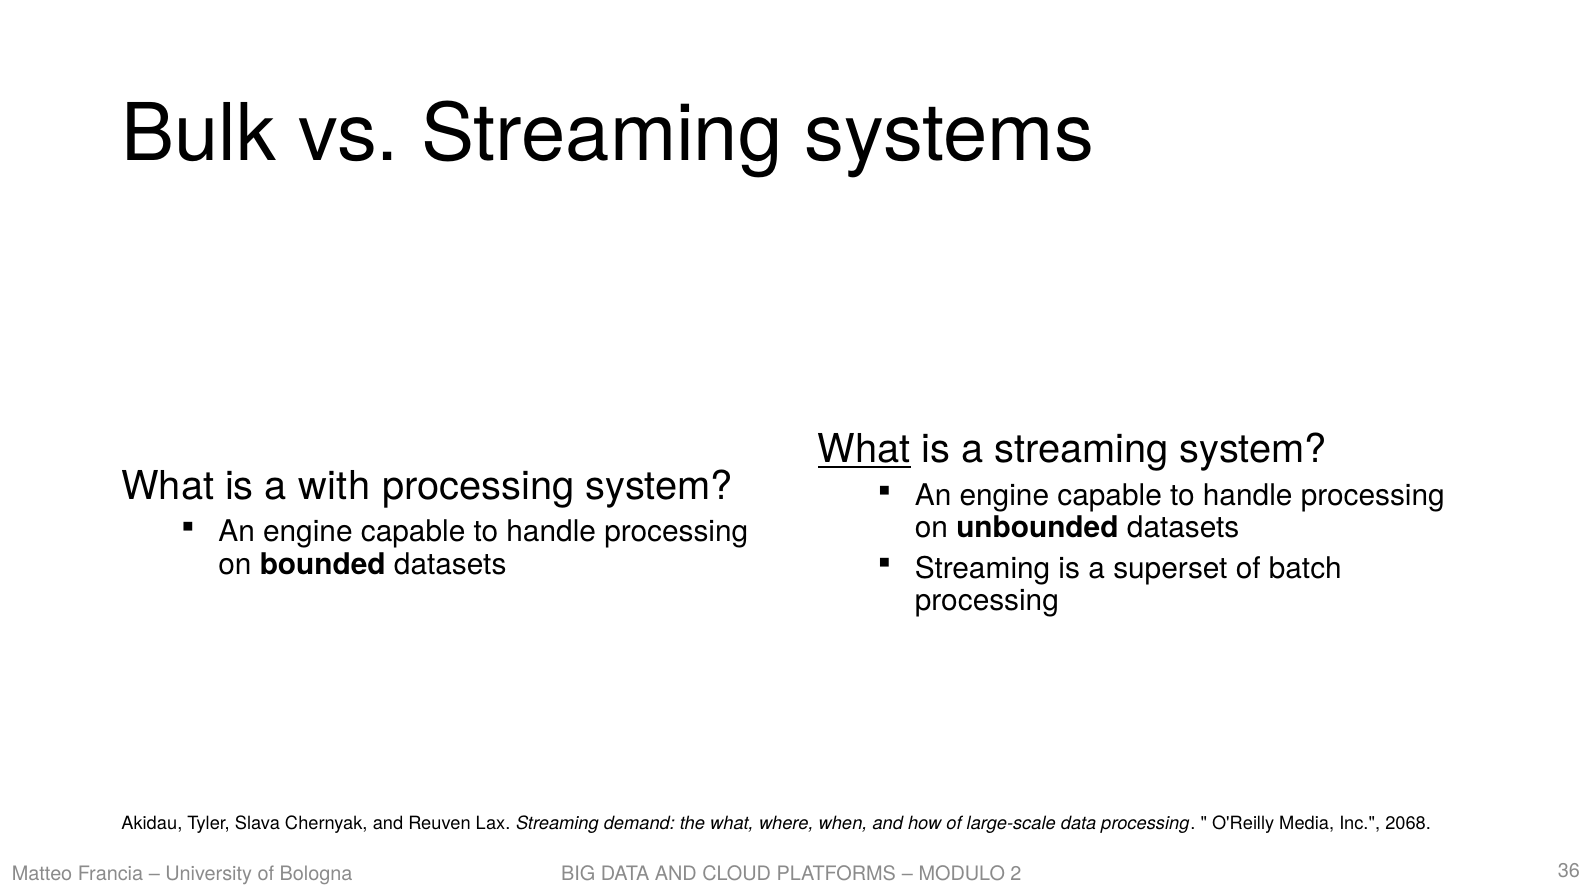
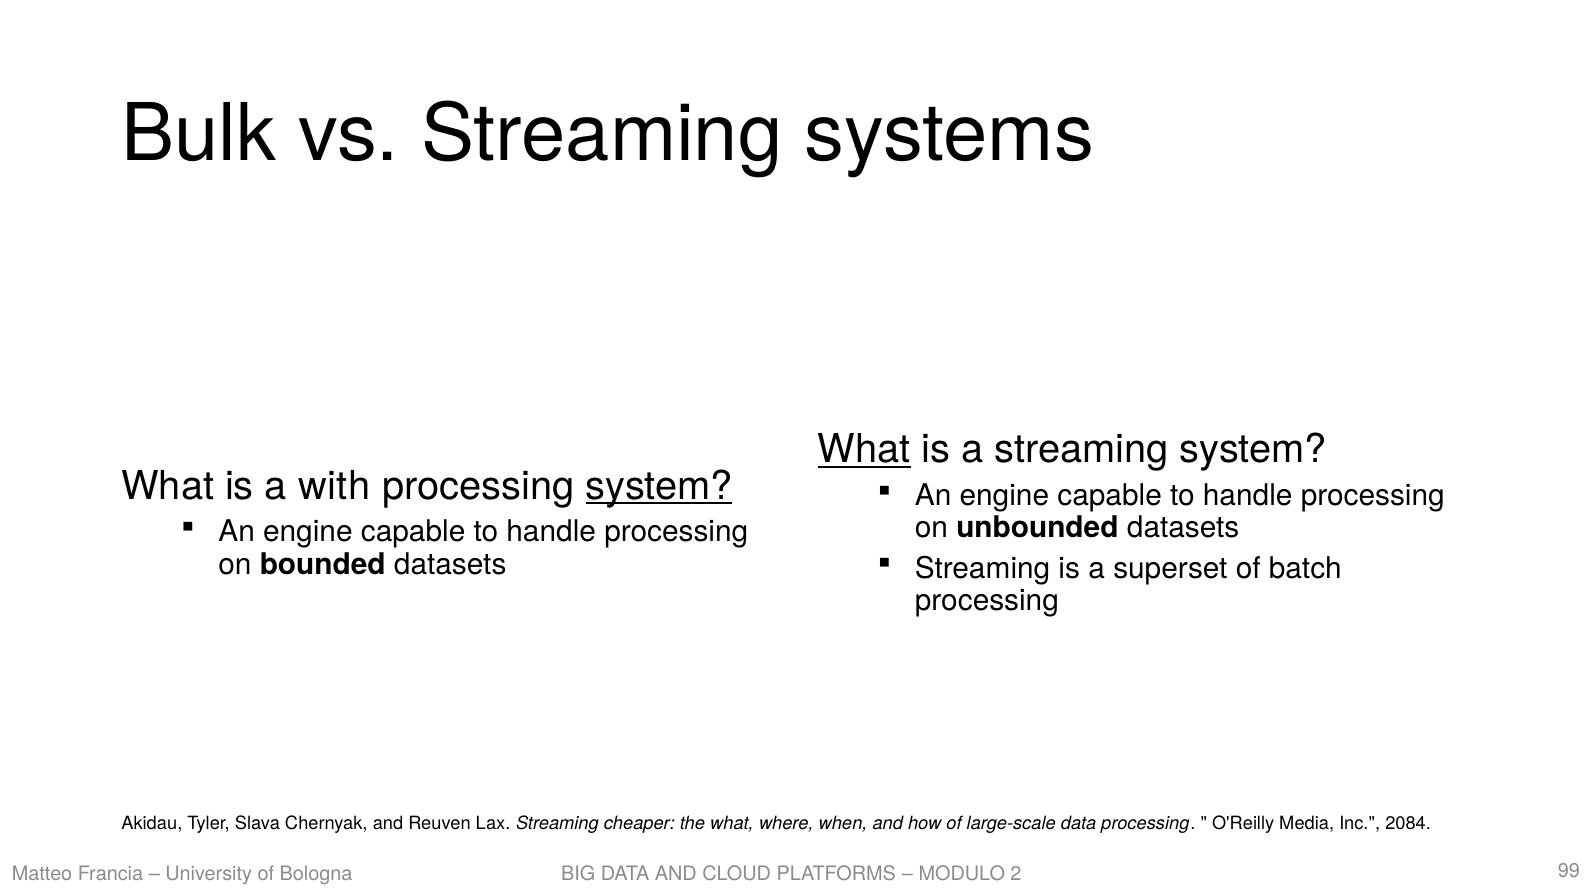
system underline: none -> present (659, 486)
demand: demand -> cheaper (639, 823)
2068: 2068 -> 2084 (1408, 823)
36: 36 -> 99 (1569, 871)
